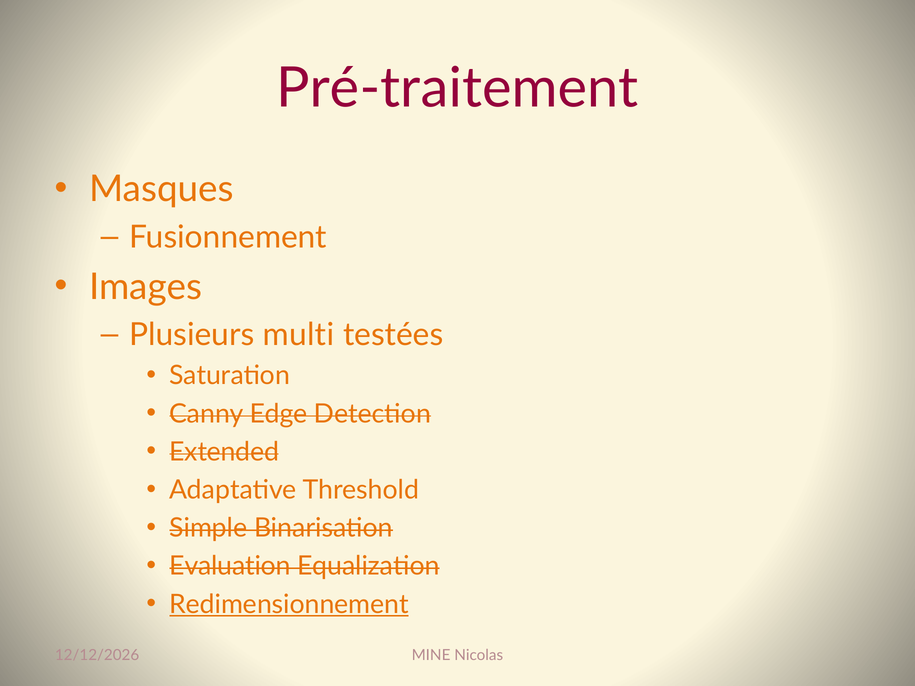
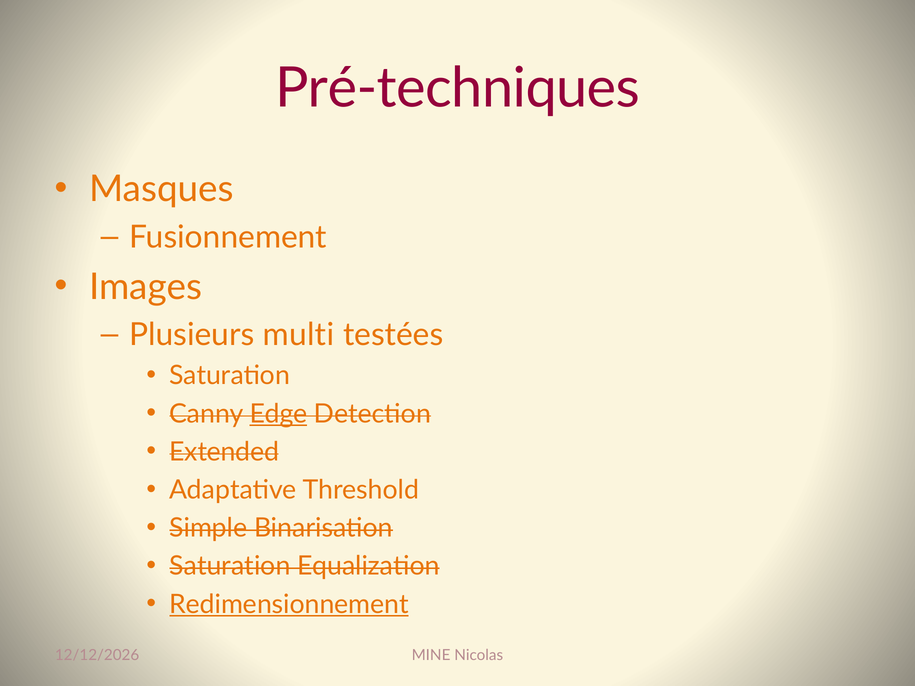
Pré-traitement: Pré-traitement -> Pré-techniques (458, 89)
Edge underline: none -> present (278, 414)
Evaluation: Evaluation -> Saturation (230, 566)
